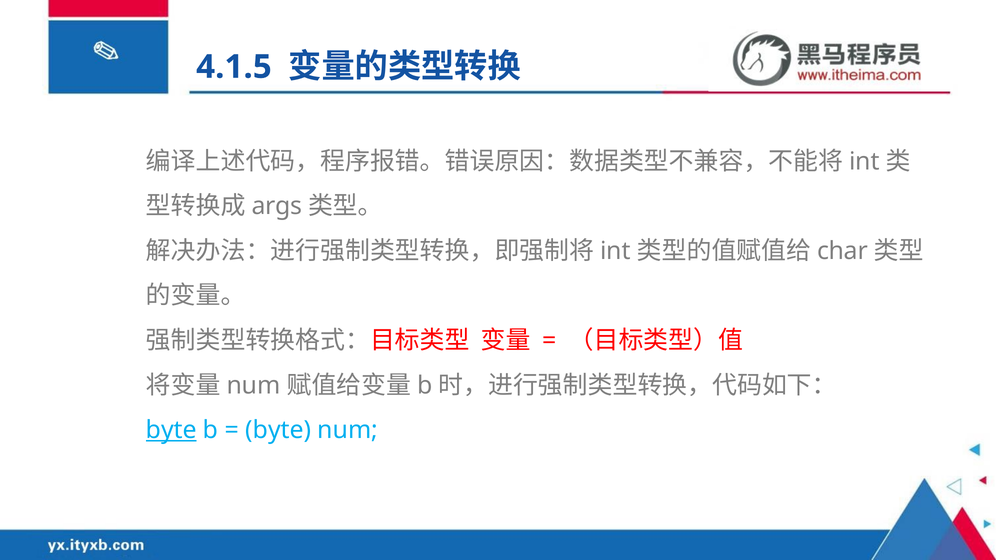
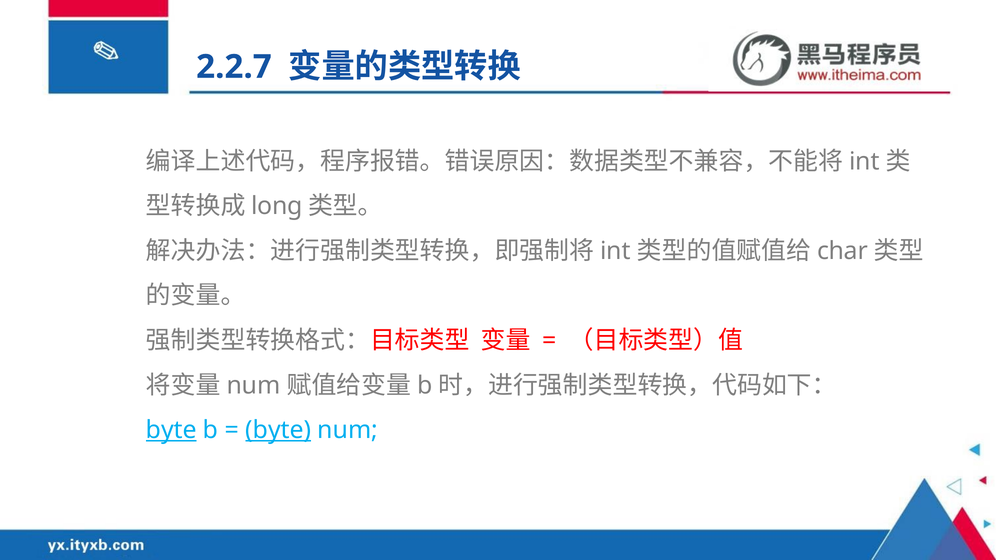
4.1.5: 4.1.5 -> 2.2.7 (234, 67)
args: args -> long (277, 206)
byte underline: none -> present (278, 430)
